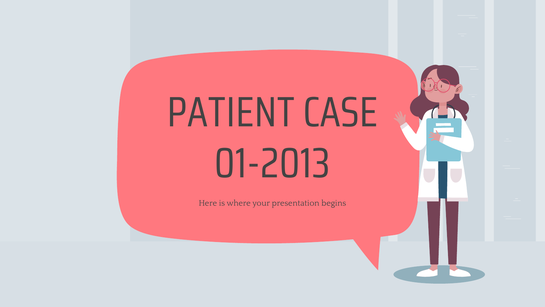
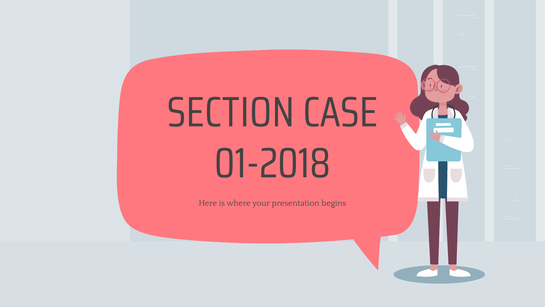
PATIENT: PATIENT -> SECTION (231, 112)
01-2013: 01-2013 -> 01-2018 (272, 163)
